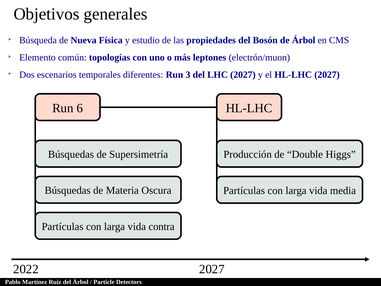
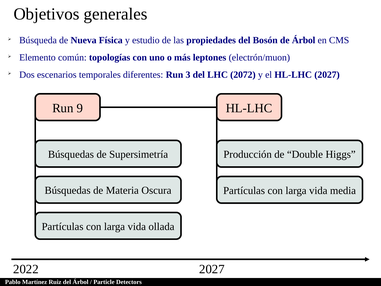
LHC 2027: 2027 -> 2072 (243, 75)
6: 6 -> 9 (80, 108)
contra: contra -> ollada (161, 226)
